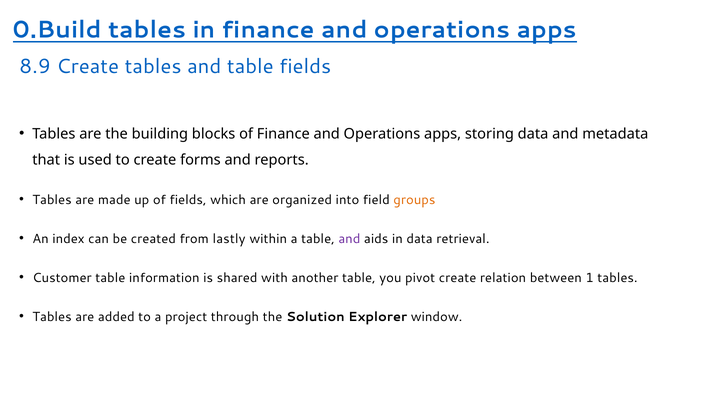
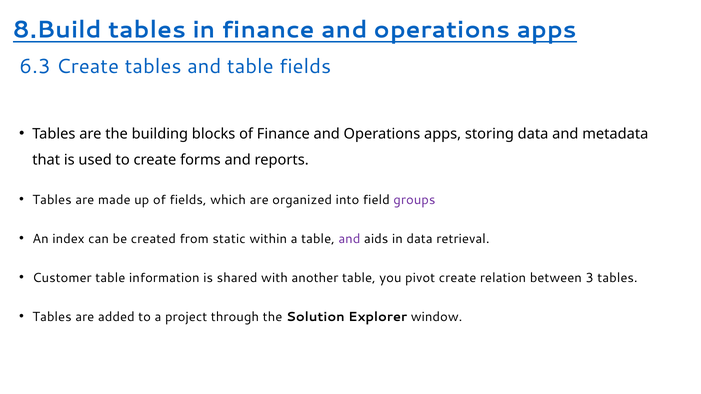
0.Build: 0.Build -> 8.Build (57, 30)
8.9: 8.9 -> 6.3 (35, 66)
groups colour: orange -> purple (414, 200)
lastly: lastly -> static (229, 239)
1: 1 -> 3 (590, 278)
